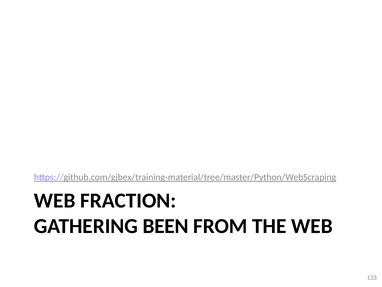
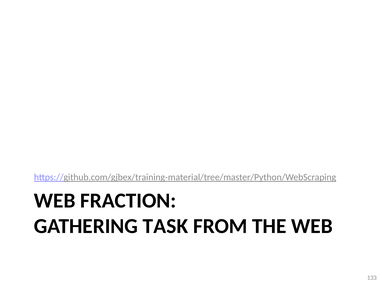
BEEN: BEEN -> TASK (165, 226)
